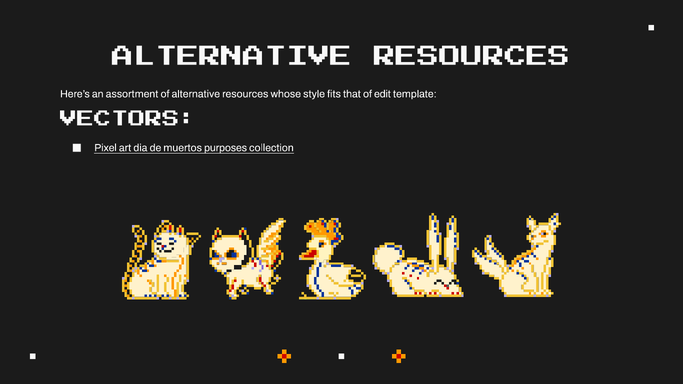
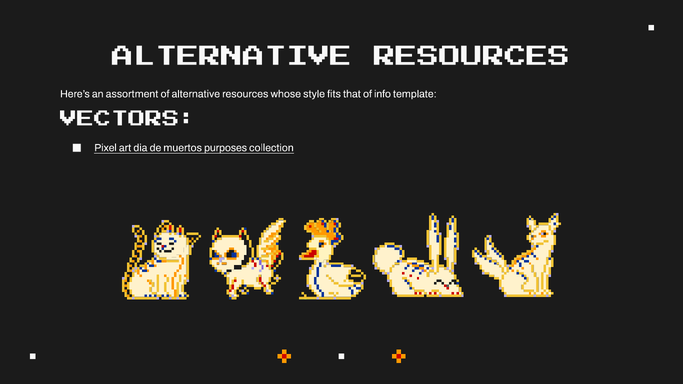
edit: edit -> info (382, 94)
